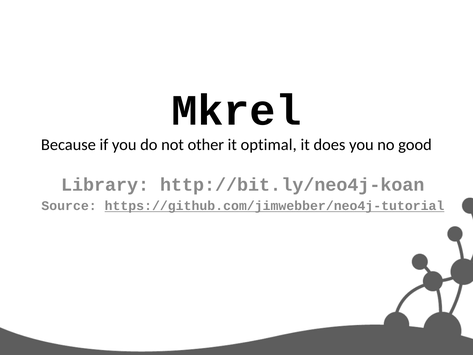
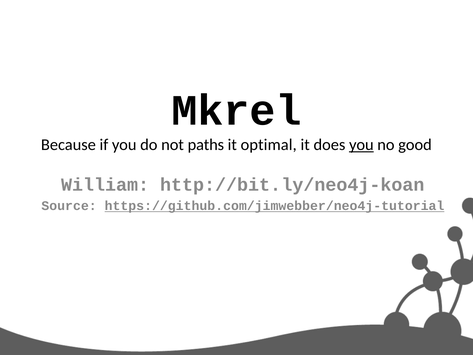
other: other -> paths (206, 145)
you underline: none -> present (361, 145)
Library: Library -> William (105, 185)
